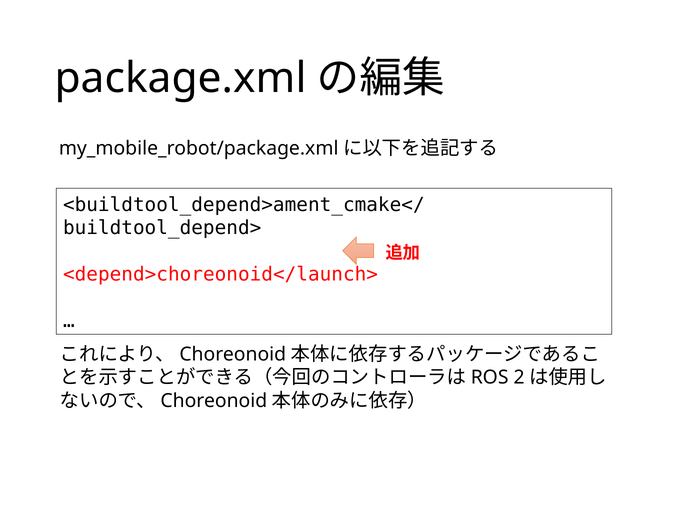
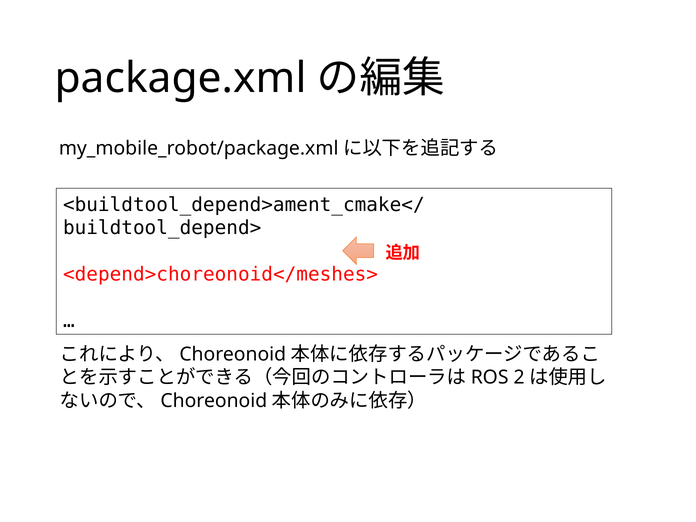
<depend>choreonoid</launch>: <depend>choreonoid</launch> -> <depend>choreonoid</meshes> (221, 274)
